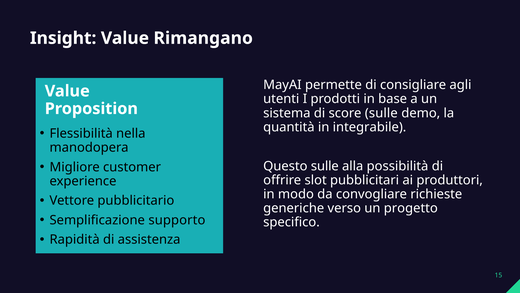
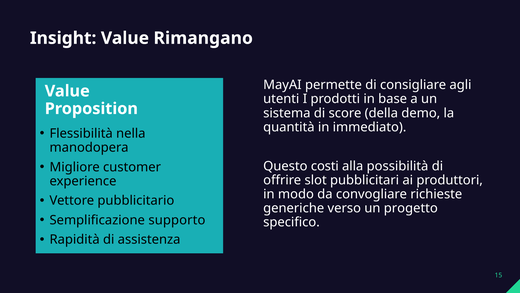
score sulle: sulle -> della (381, 113)
integrabile: integrabile -> immediato (370, 127)
Questo sulle: sulle -> costi (325, 166)
